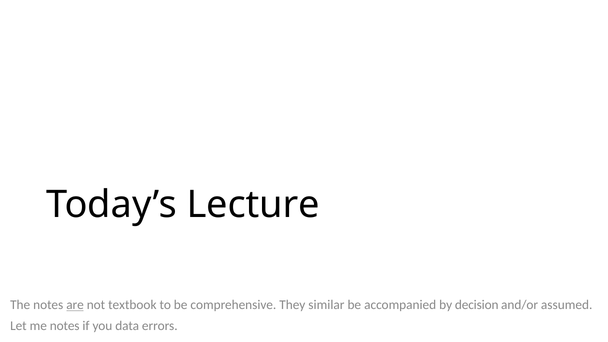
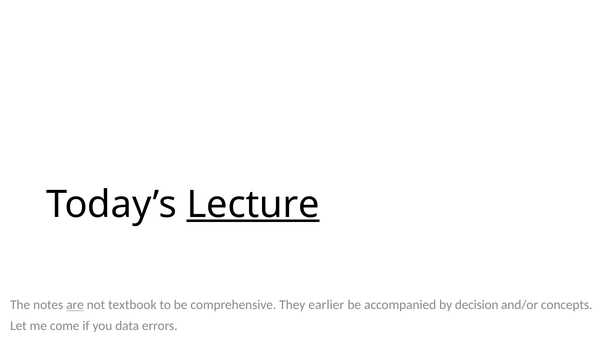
Lecture underline: none -> present (253, 204)
similar: similar -> earlier (326, 305)
assumed: assumed -> concepts (567, 305)
me notes: notes -> come (65, 326)
